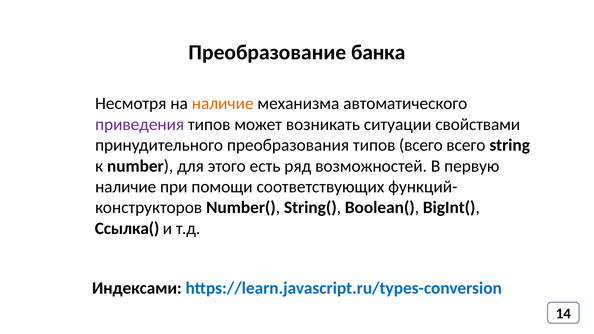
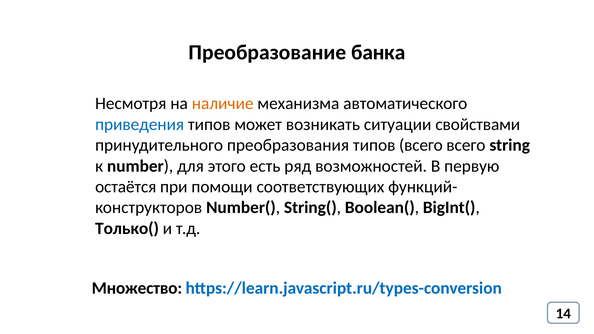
приведения colour: purple -> blue (140, 124)
наличие: наличие -> остаётся (126, 187)
Ссылка(: Ссылка( -> Только( (127, 228)
Индексами: Индексами -> Множество (137, 288)
